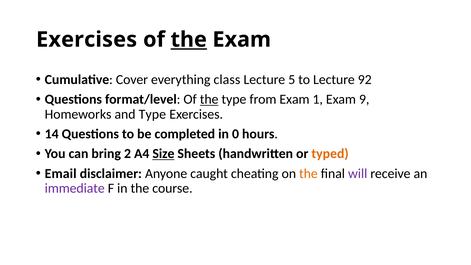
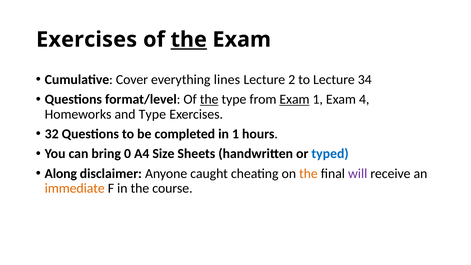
class: class -> lines (227, 80)
5: 5 -> 2 (292, 80)
92: 92 -> 34 (365, 80)
Exam underline: none -> present (294, 99)
9: 9 -> 4 (364, 99)
14: 14 -> 32 (52, 134)
in 0: 0 -> 1 (236, 134)
2: 2 -> 0 (128, 154)
Size underline: present -> none (163, 154)
typed colour: orange -> blue (330, 154)
Email: Email -> Along (61, 173)
immediate colour: purple -> orange (75, 188)
